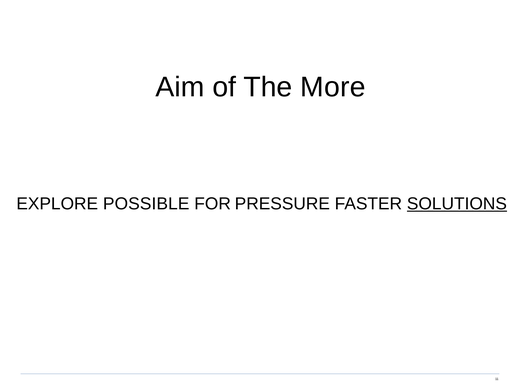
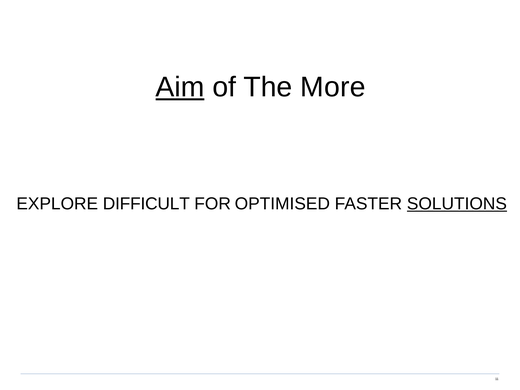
Aim underline: none -> present (180, 87)
POSSIBLE: POSSIBLE -> DIFFICULT (146, 204)
PRESSURE: PRESSURE -> OPTIMISED (282, 204)
